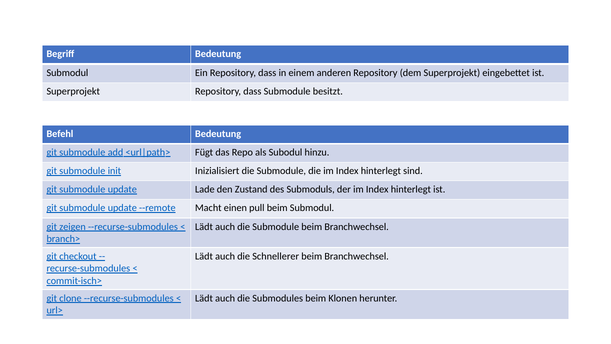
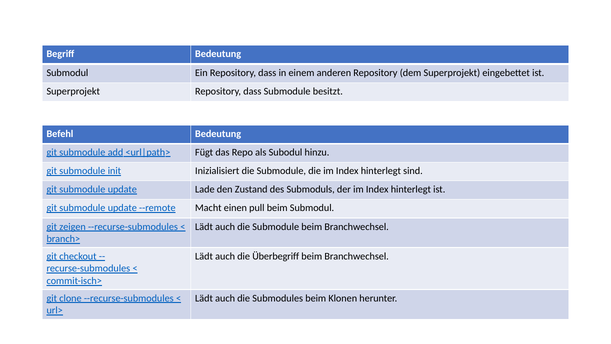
Schnellerer: Schnellerer -> Überbegriff (276, 256)
